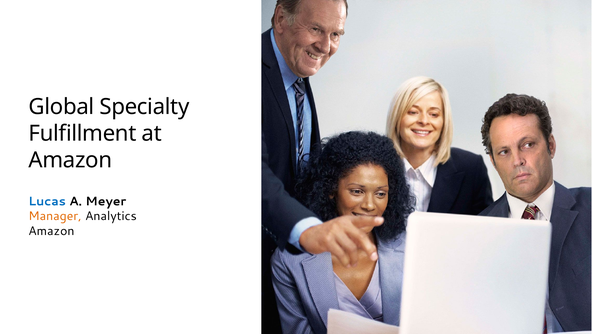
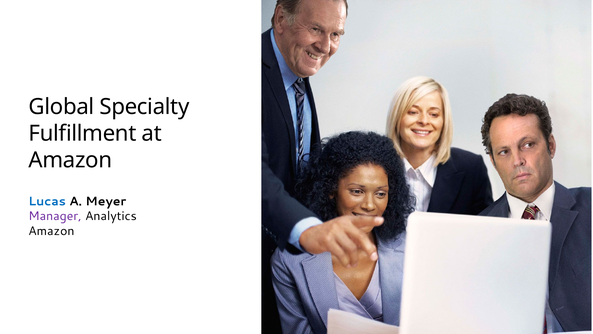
Manager colour: orange -> purple (55, 216)
